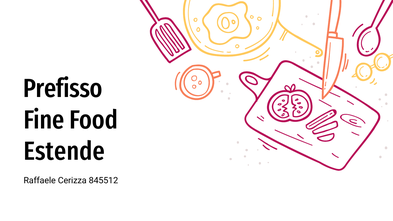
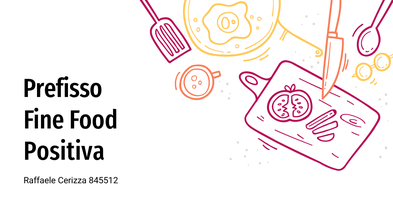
Estende: Estende -> Positiva (64, 151)
